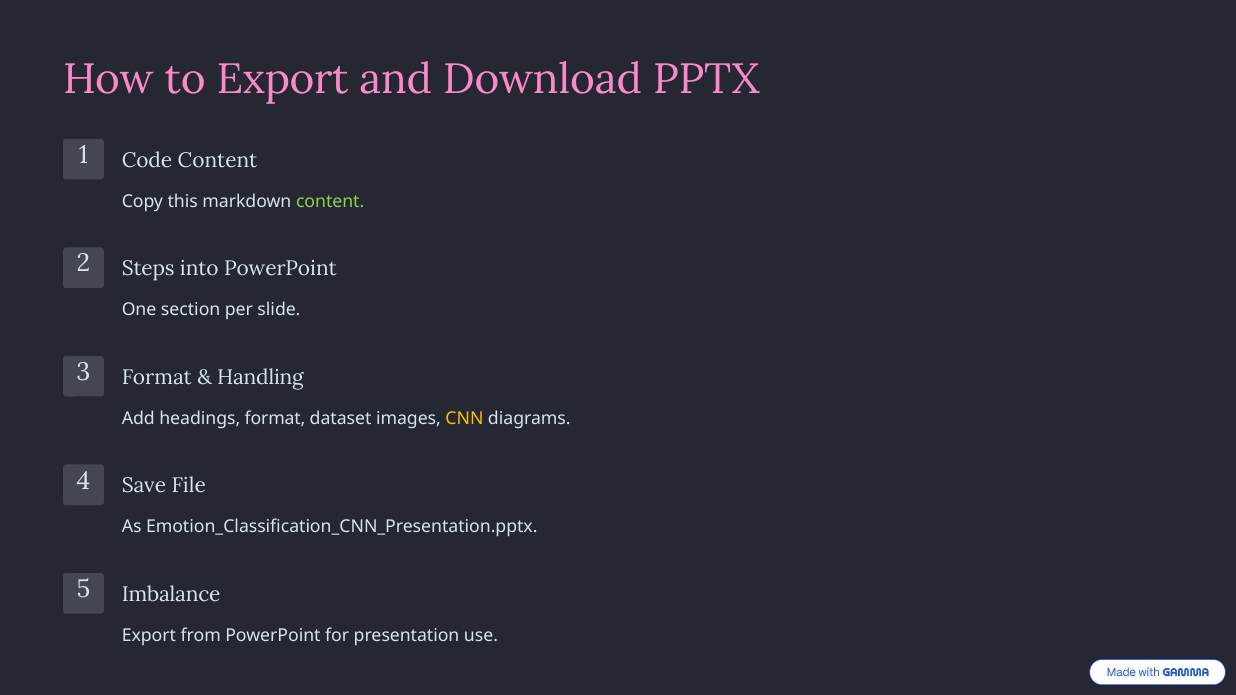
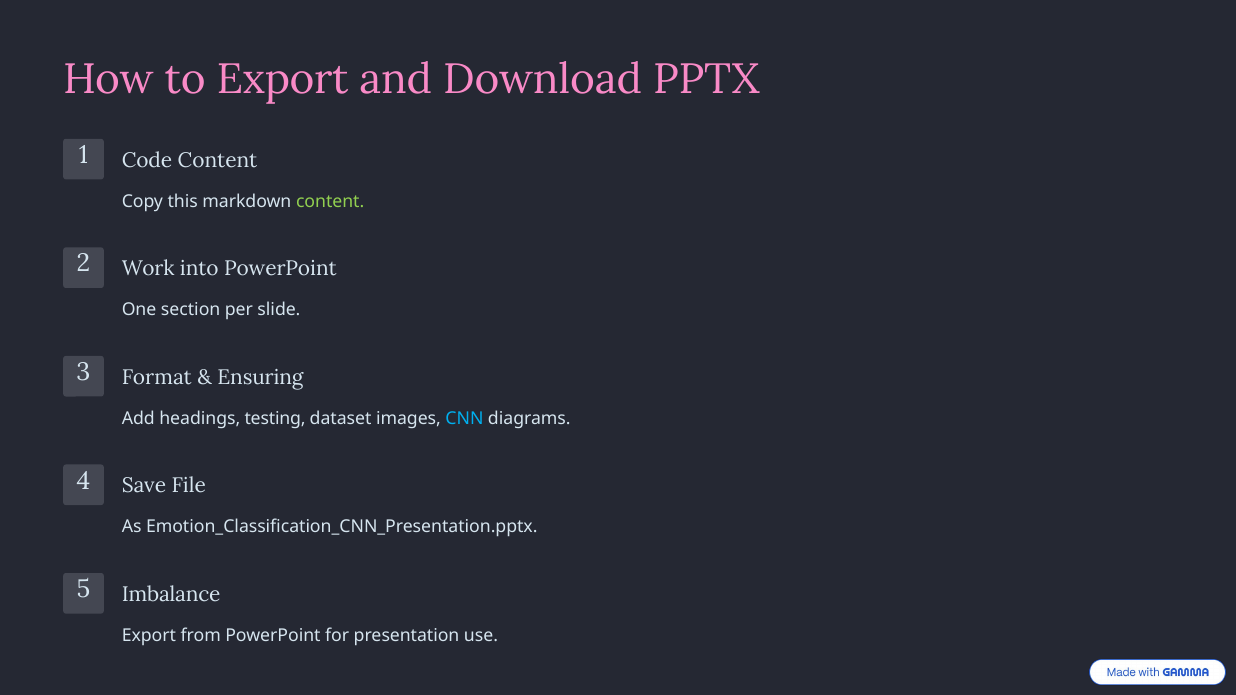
Steps: Steps -> Work (148, 269)
Handling: Handling -> Ensuring (260, 377)
headings format: format -> testing (275, 419)
CNN colour: yellow -> light blue (464, 419)
